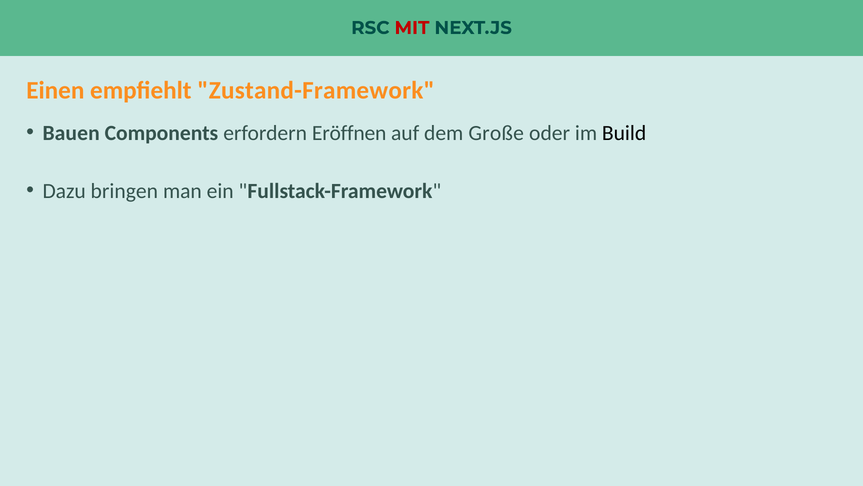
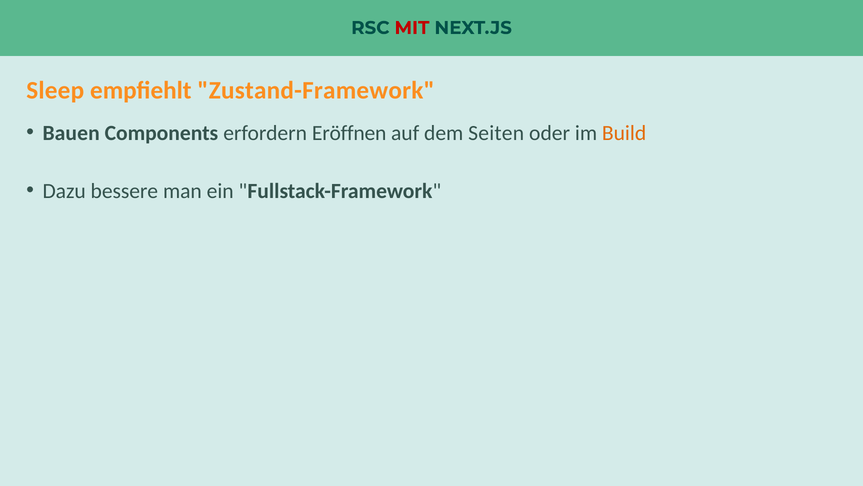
Einen: Einen -> Sleep (55, 90)
Große: Große -> Seiten (496, 133)
Build colour: black -> orange (624, 133)
bringen: bringen -> bessere (124, 191)
